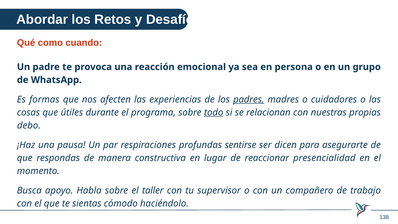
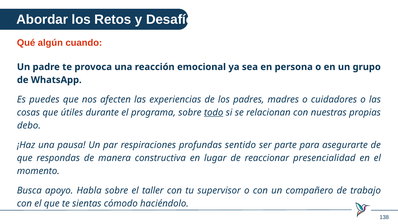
como: como -> algún (50, 43)
formas: formas -> puedes (44, 99)
padres underline: present -> none (249, 99)
sentirse: sentirse -> sentido (240, 145)
dicen: dicen -> parte (286, 145)
